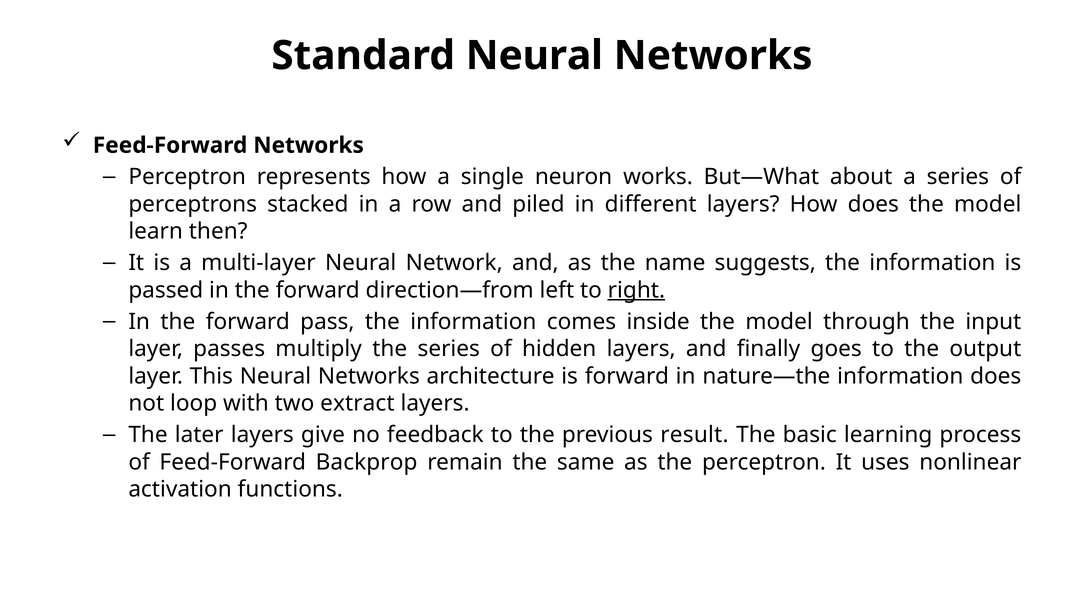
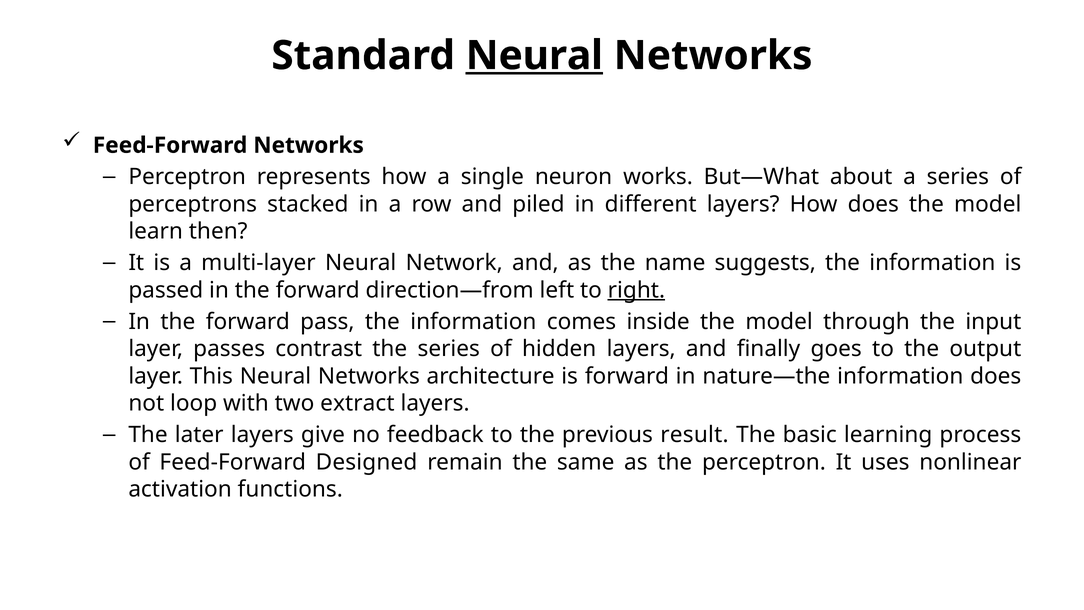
Neural underline: none -> present (534, 56)
multiply: multiply -> contrast (319, 349)
Backprop: Backprop -> Designed (367, 462)
